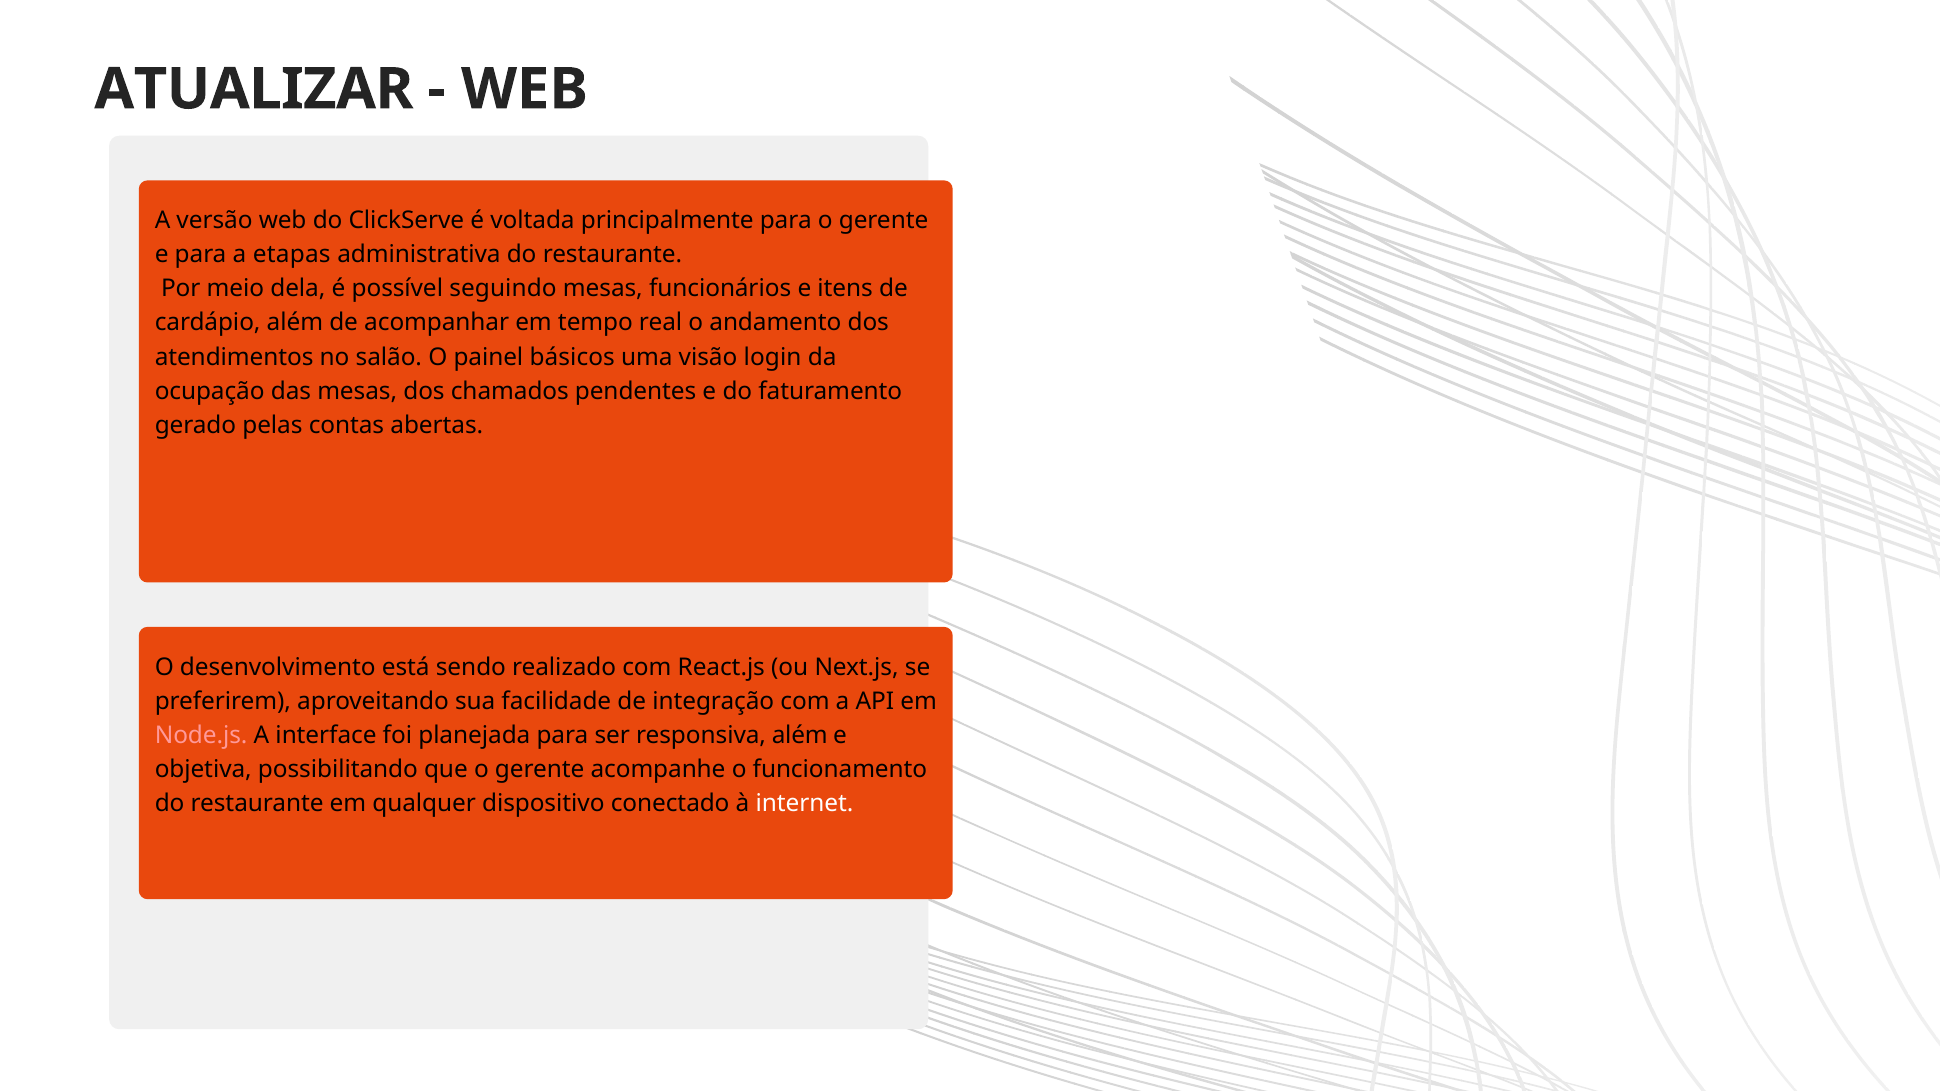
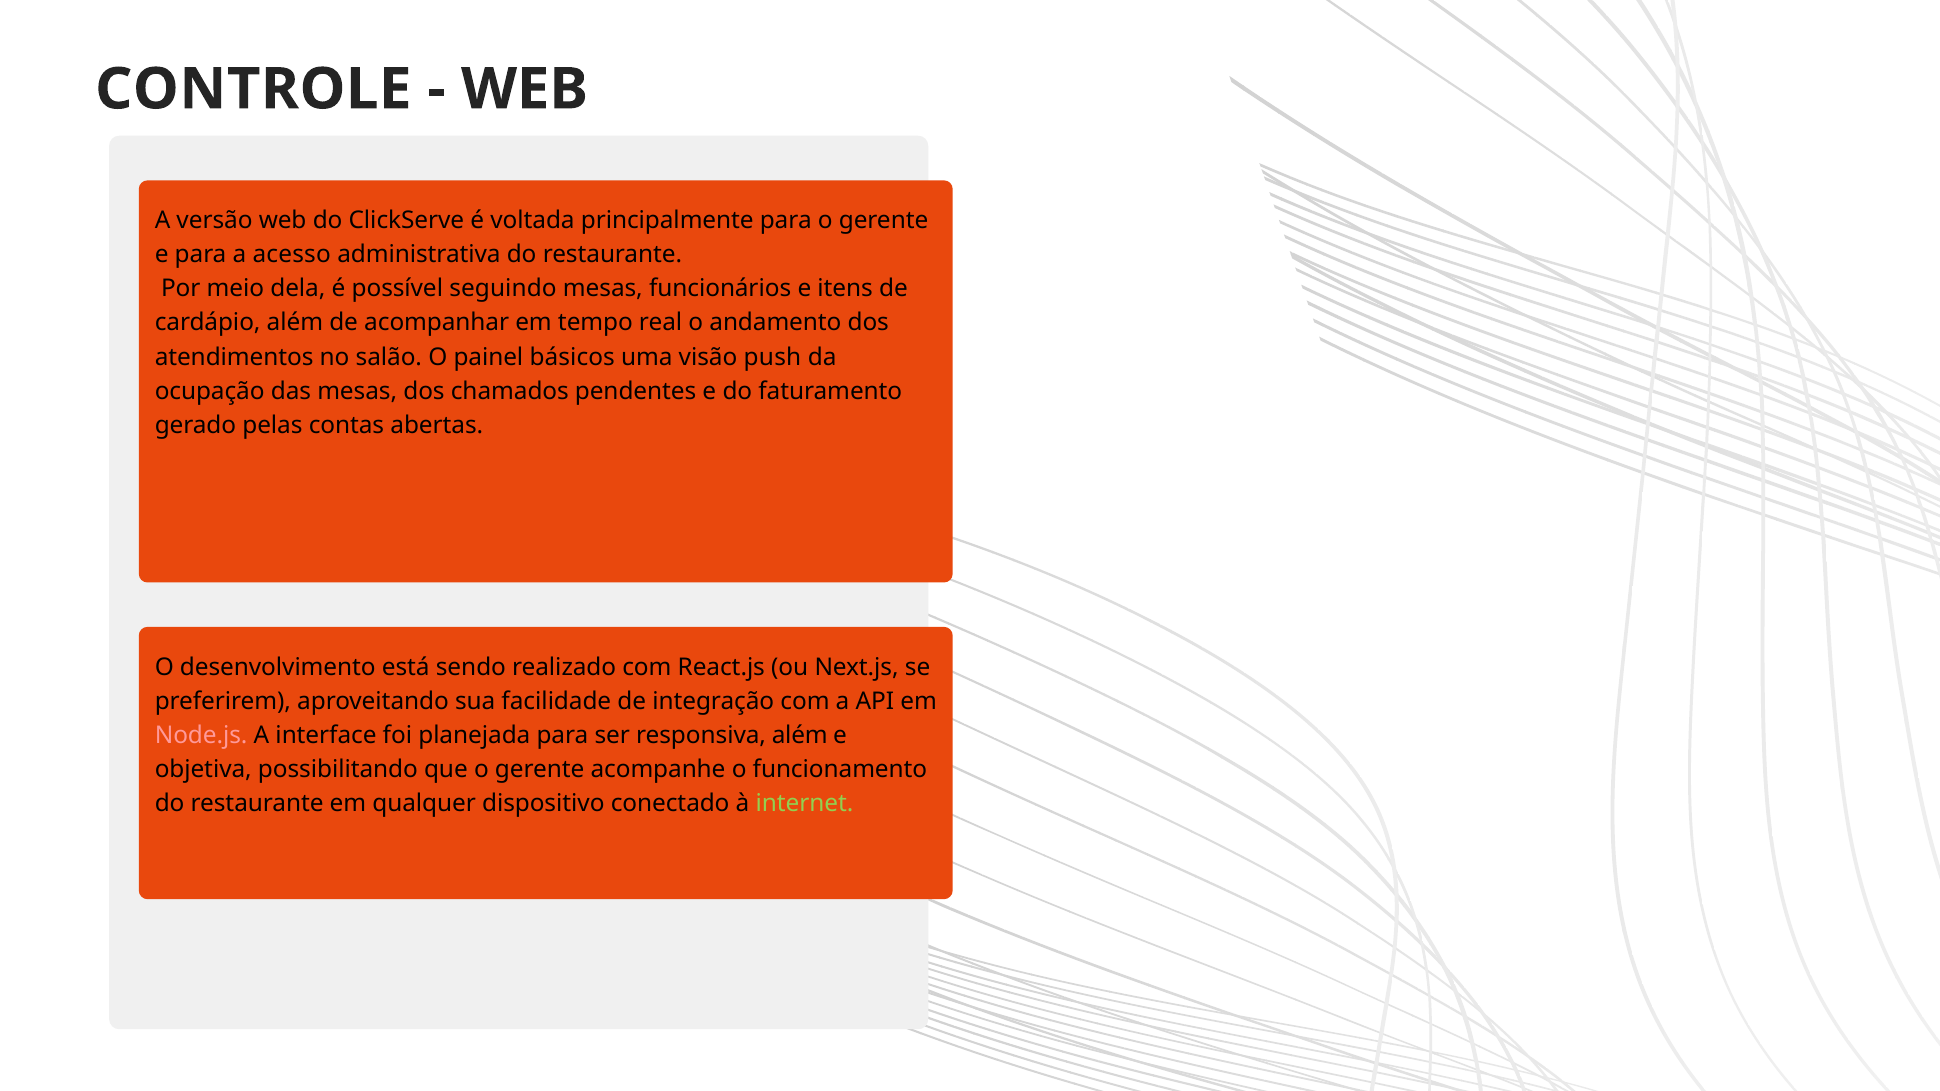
ATUALIZAR: ATUALIZAR -> CONTROLE (253, 89)
etapas: etapas -> acesso (292, 255)
login: login -> push (772, 357)
internet colour: white -> light green (805, 804)
